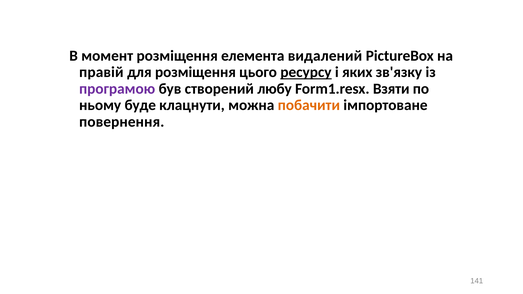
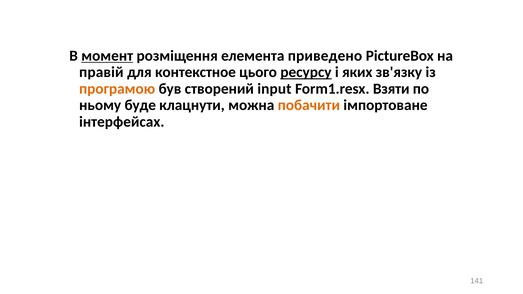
момент underline: none -> present (107, 56)
видалений: видалений -> приведено (325, 56)
для розміщення: розміщення -> контекстное (195, 72)
програмою colour: purple -> orange (117, 89)
любу: любу -> input (274, 89)
повернення: повернення -> інтерфейсах (122, 122)
